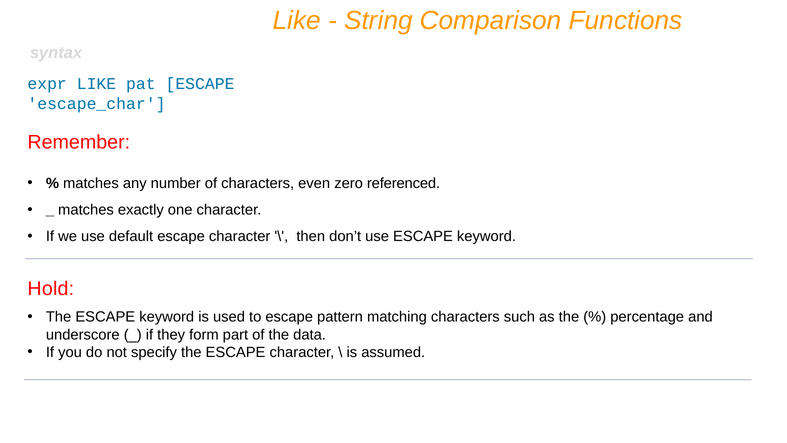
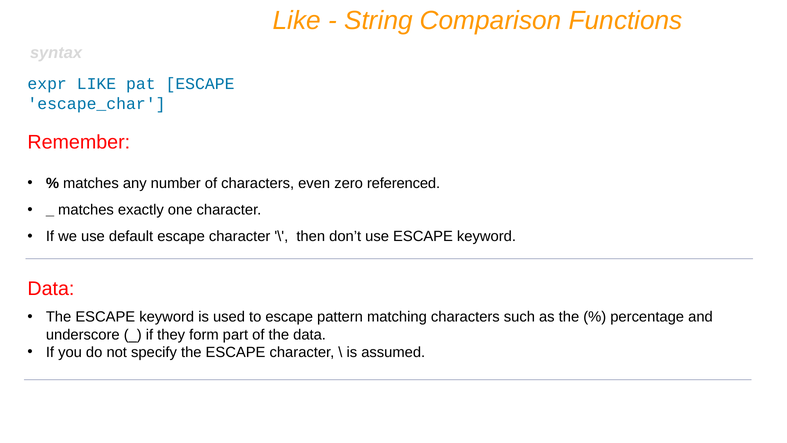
Hold: Hold -> Data (51, 289)
